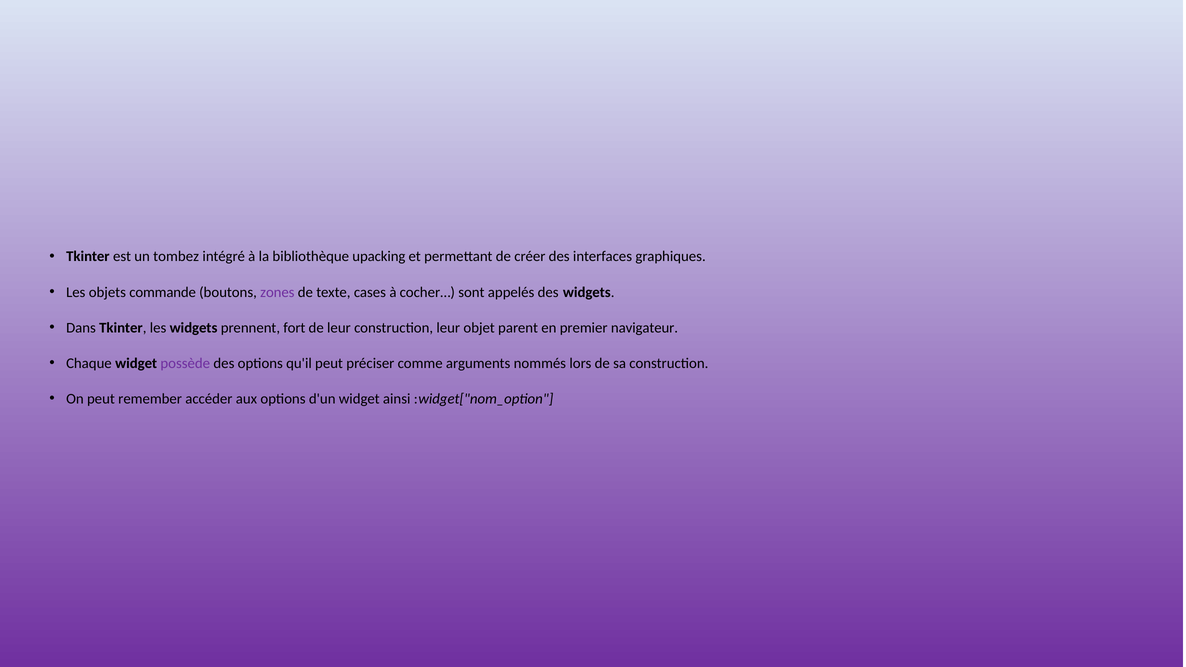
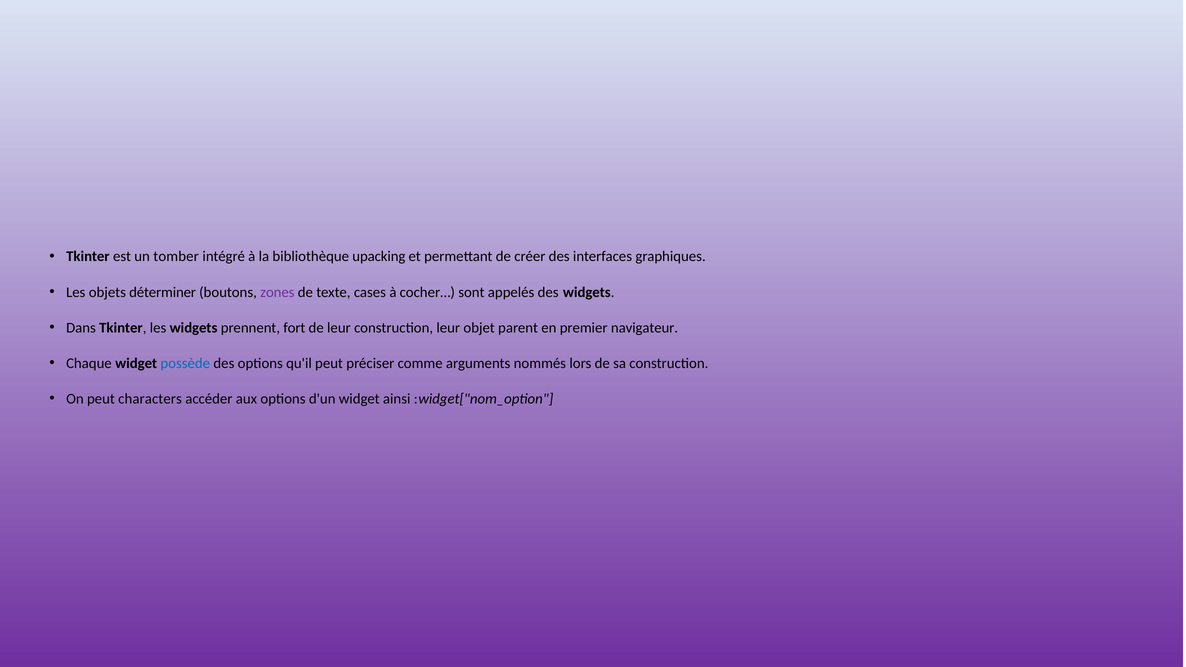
tombez: tombez -> tomber (176, 257)
commande: commande -> déterminer (163, 292)
possède colour: purple -> blue (185, 363)
remember: remember -> characters (150, 399)
